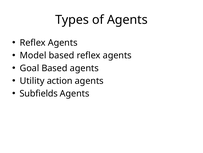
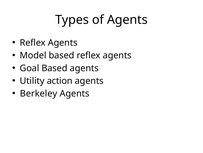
Subfields: Subfields -> Berkeley (39, 93)
